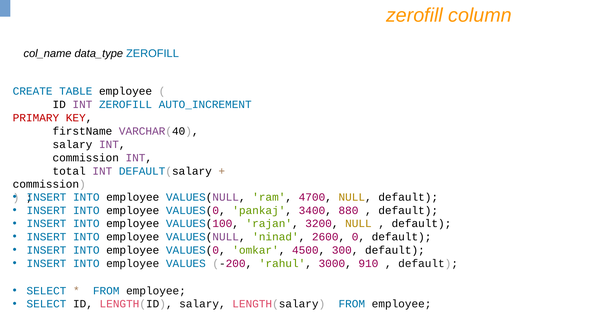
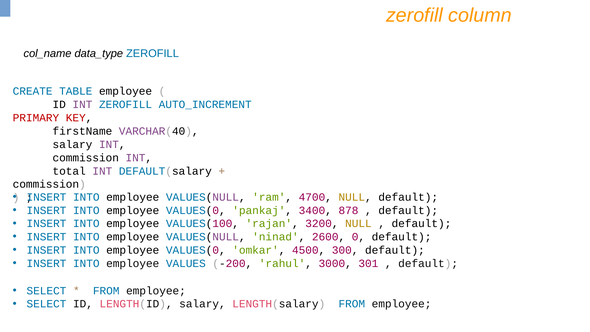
880: 880 -> 878 (348, 210)
910: 910 -> 301 (368, 263)
